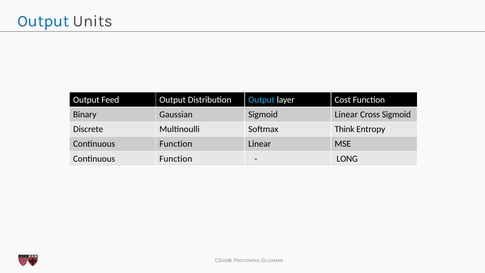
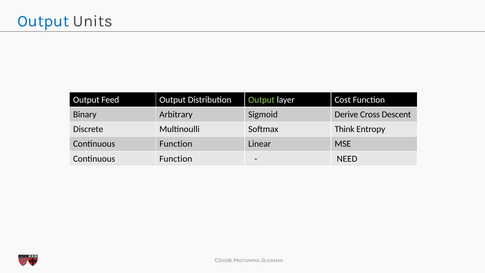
Output colour: light blue -> light green (262, 100)
Gaussian: Gaussian -> Arbitrary (176, 114)
Sigmoid Linear: Linear -> Derive (346, 114)
Cross Sigmoid: Sigmoid -> Descent (396, 114)
LONG: LONG -> NEED (347, 159)
